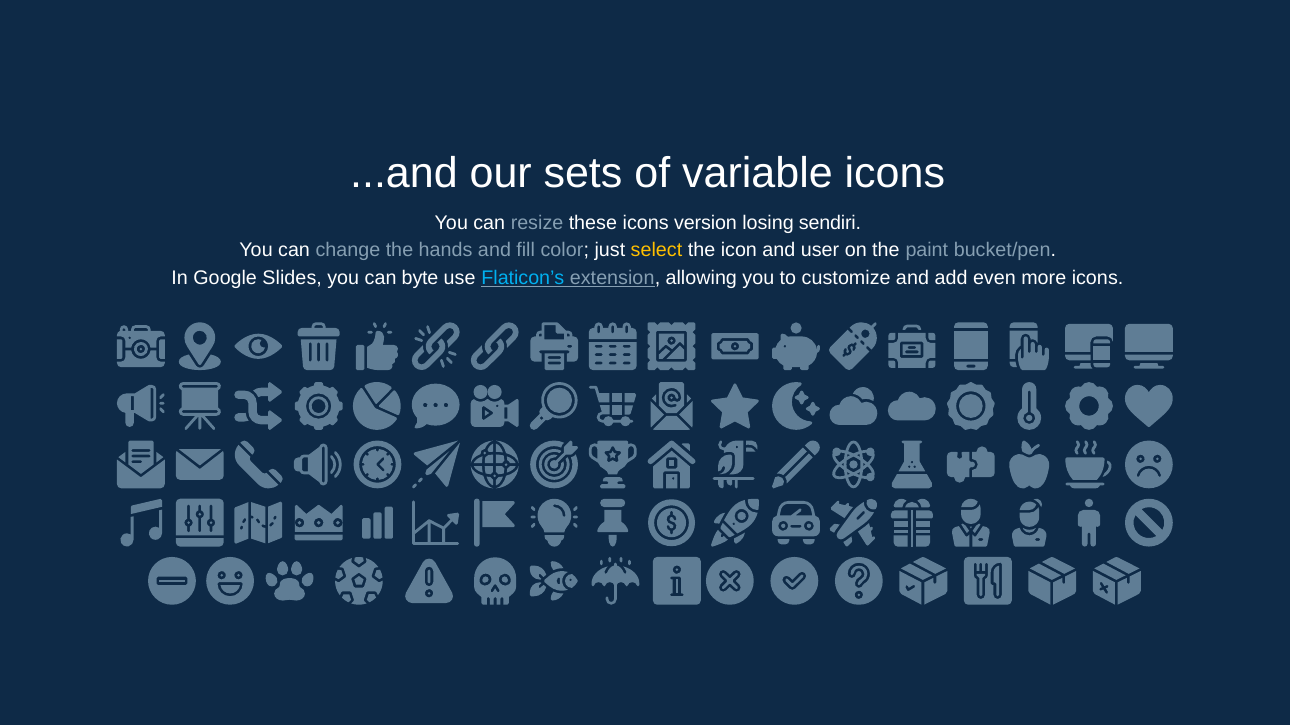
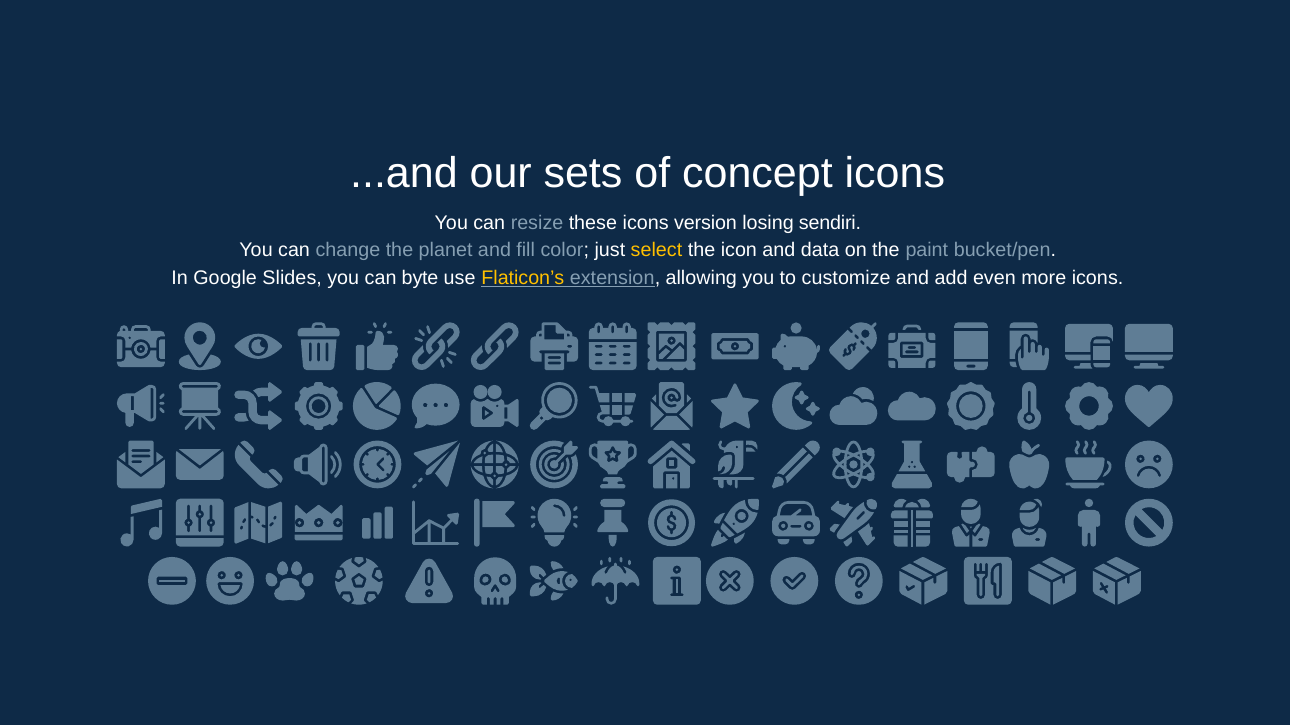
variable: variable -> concept (757, 173)
hands: hands -> planet (446, 251)
user: user -> data (820, 251)
Flaticon’s colour: light blue -> yellow (523, 278)
